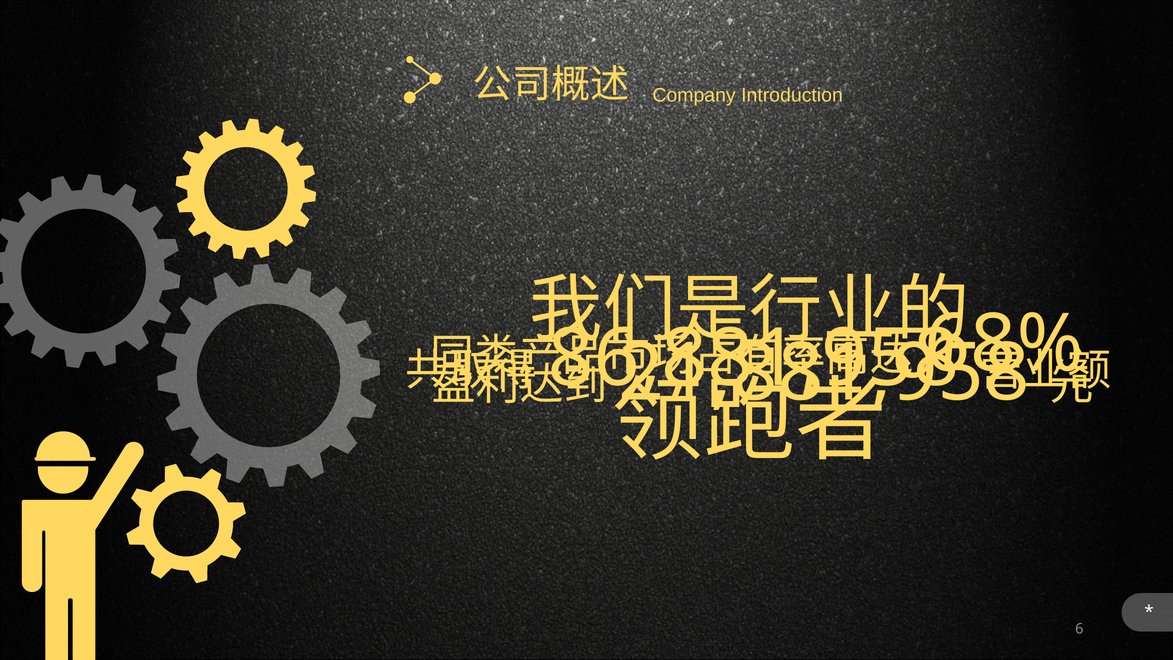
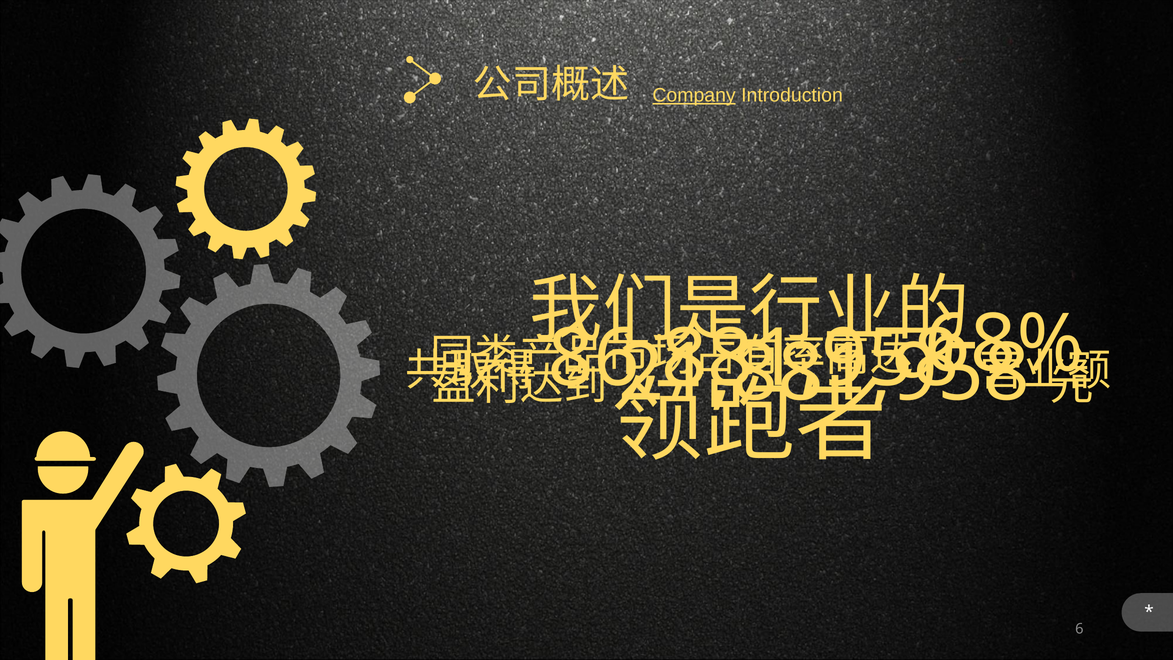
Company underline: none -> present (694, 95)
